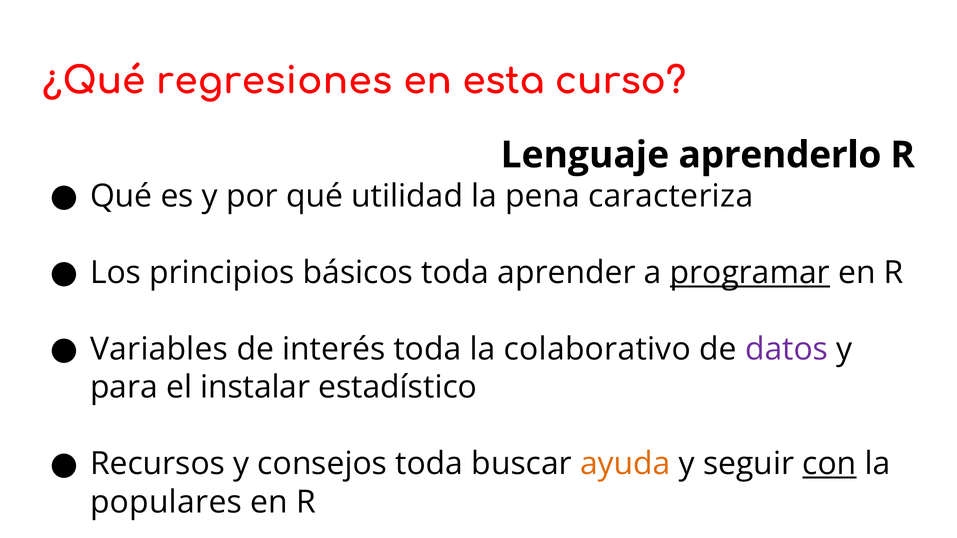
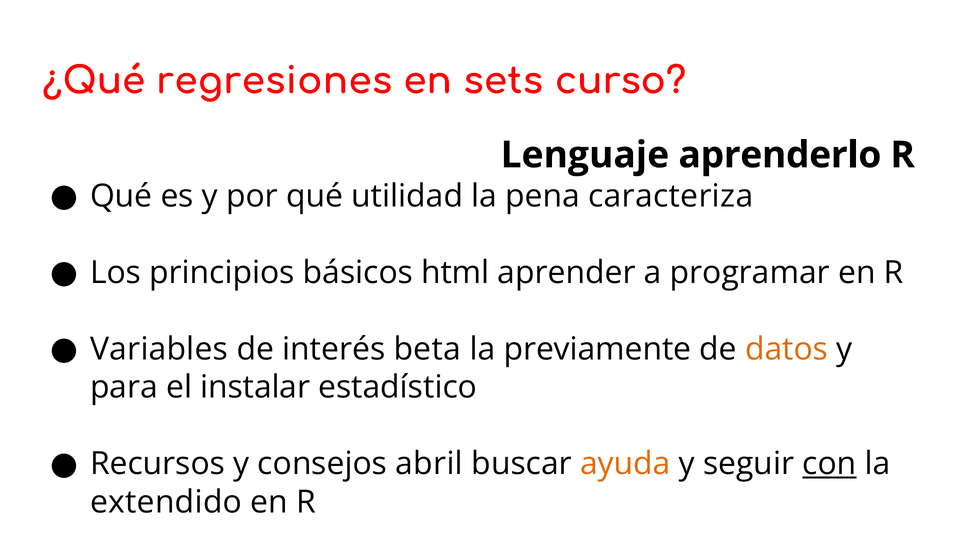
esta: esta -> sets (503, 81)
básicos toda: toda -> html (455, 273)
programar underline: present -> none (750, 273)
interés toda: toda -> beta (427, 349)
colaborativo: colaborativo -> previamente (598, 349)
datos colour: purple -> orange (786, 349)
consejos toda: toda -> abril (429, 464)
populares: populares -> extendido (166, 502)
